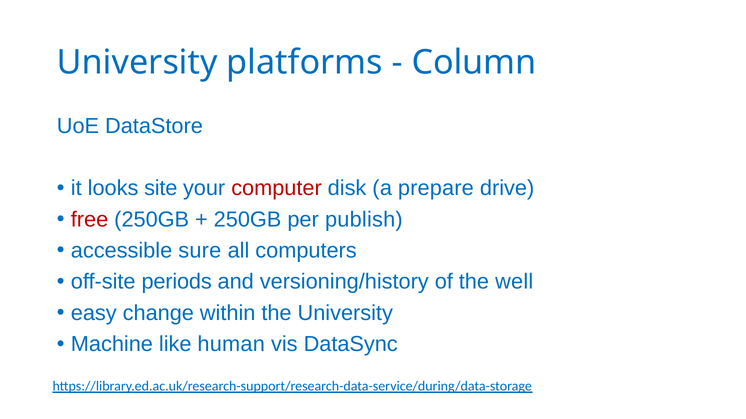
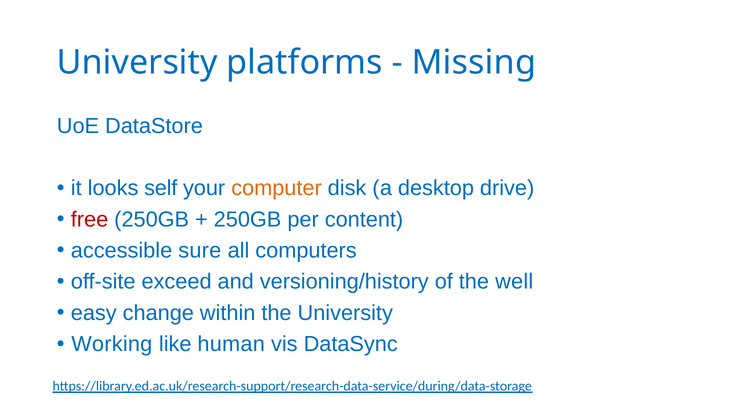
Column: Column -> Missing (474, 63)
site: site -> self (161, 189)
computer colour: red -> orange (277, 189)
prepare: prepare -> desktop (436, 189)
publish: publish -> content (364, 220)
periods: periods -> exceed (177, 282)
Machine: Machine -> Working (112, 345)
